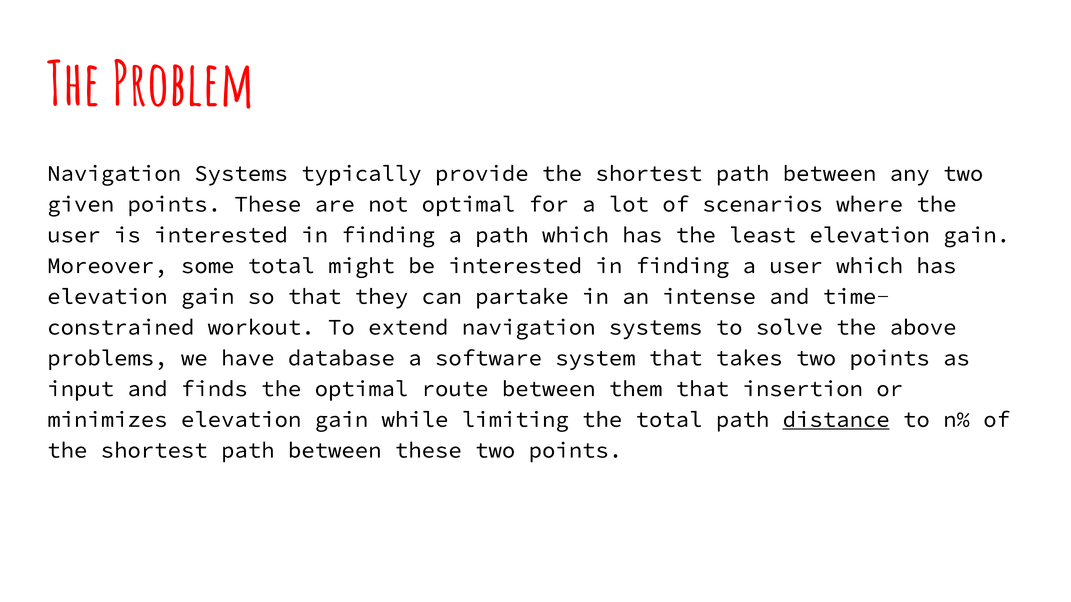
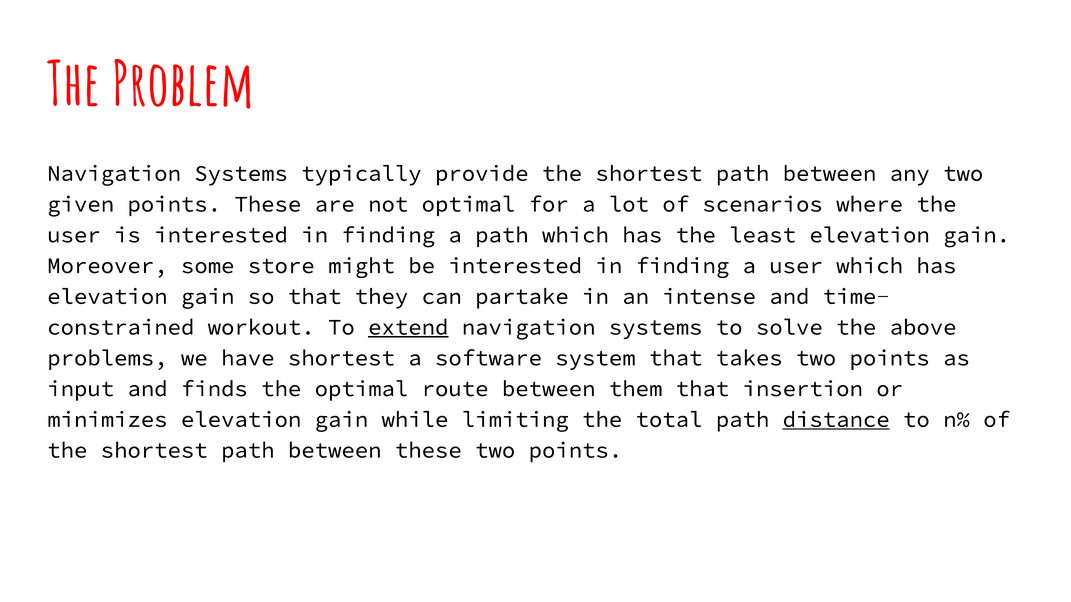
some total: total -> store (281, 266)
extend underline: none -> present (408, 327)
have database: database -> shortest (341, 358)
